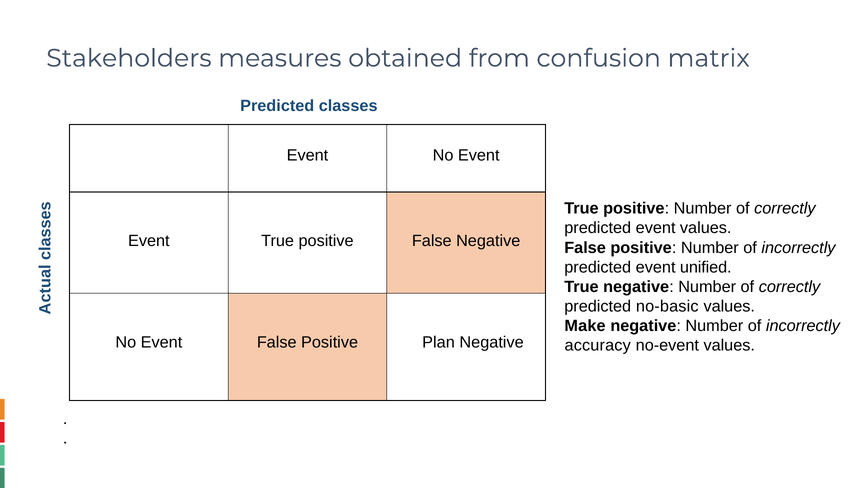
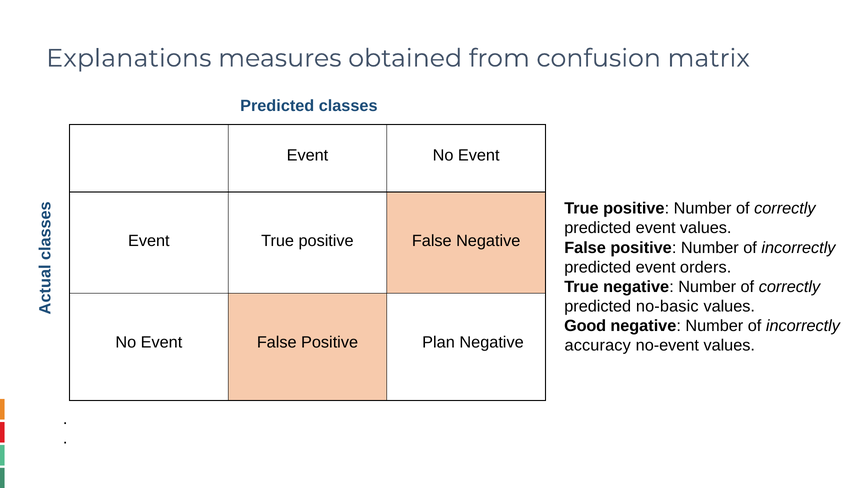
Stakeholders: Stakeholders -> Explanations (129, 58)
unified: unified -> orders (706, 267)
Make: Make -> Good (585, 326)
